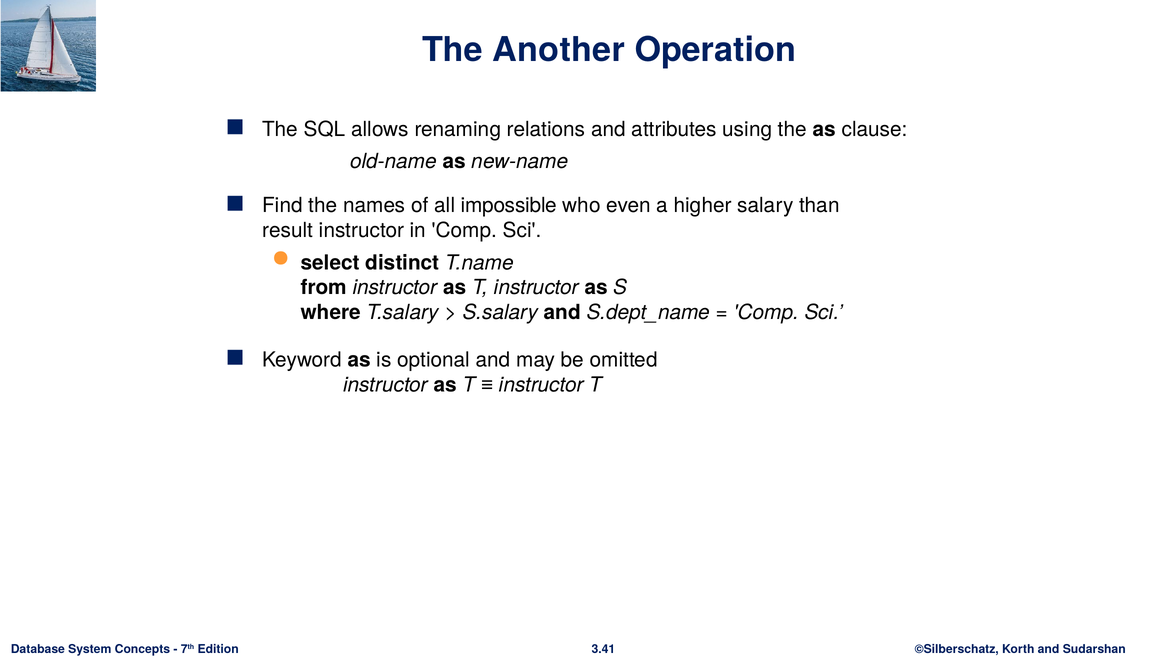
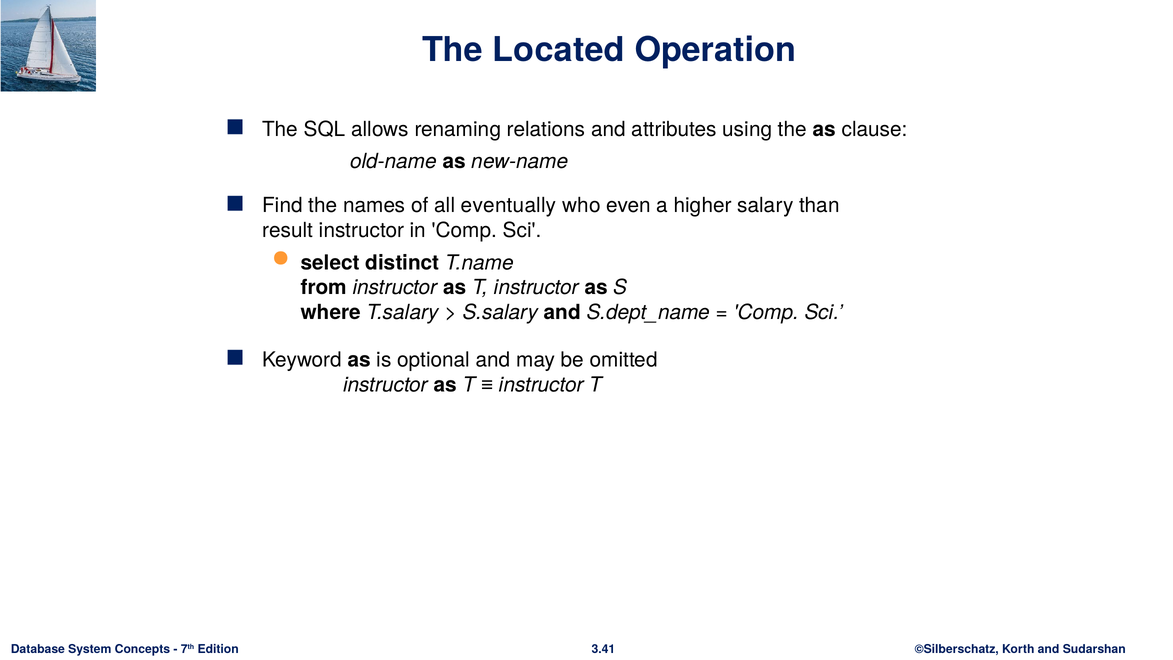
Another: Another -> Located (559, 50)
impossible: impossible -> eventually (509, 205)
